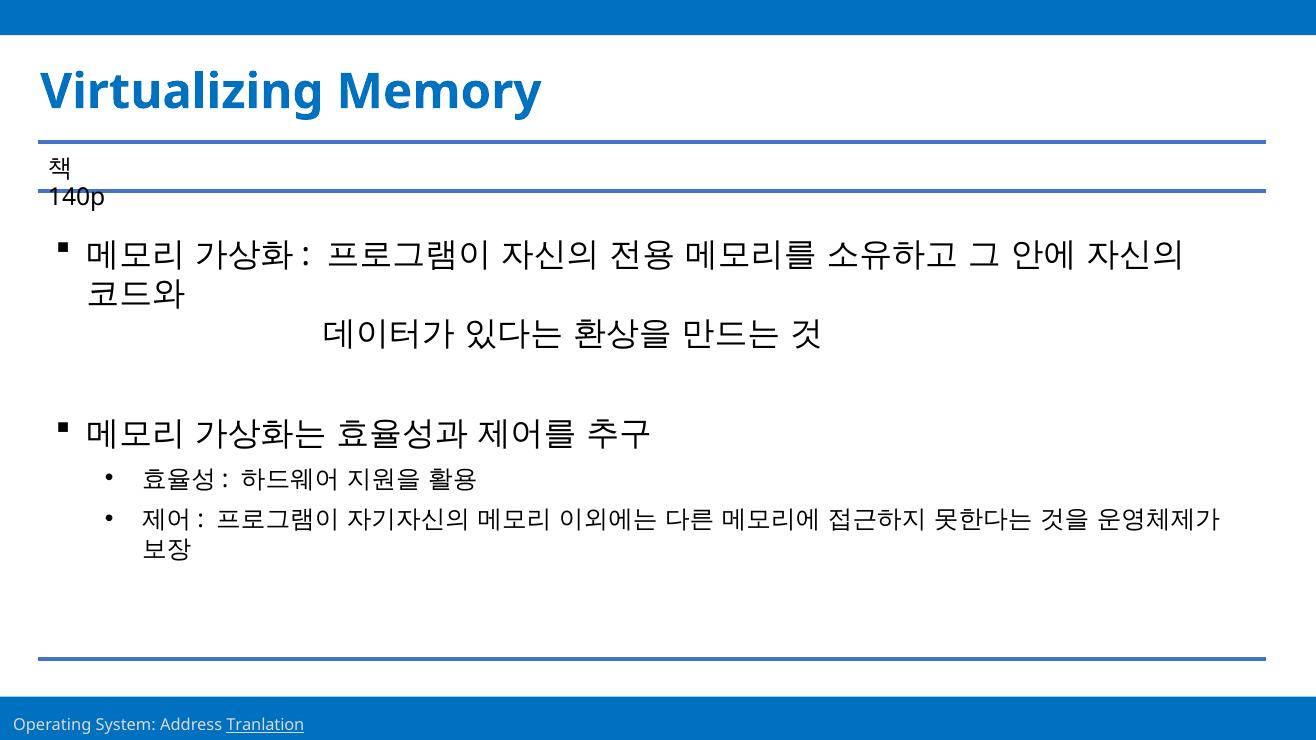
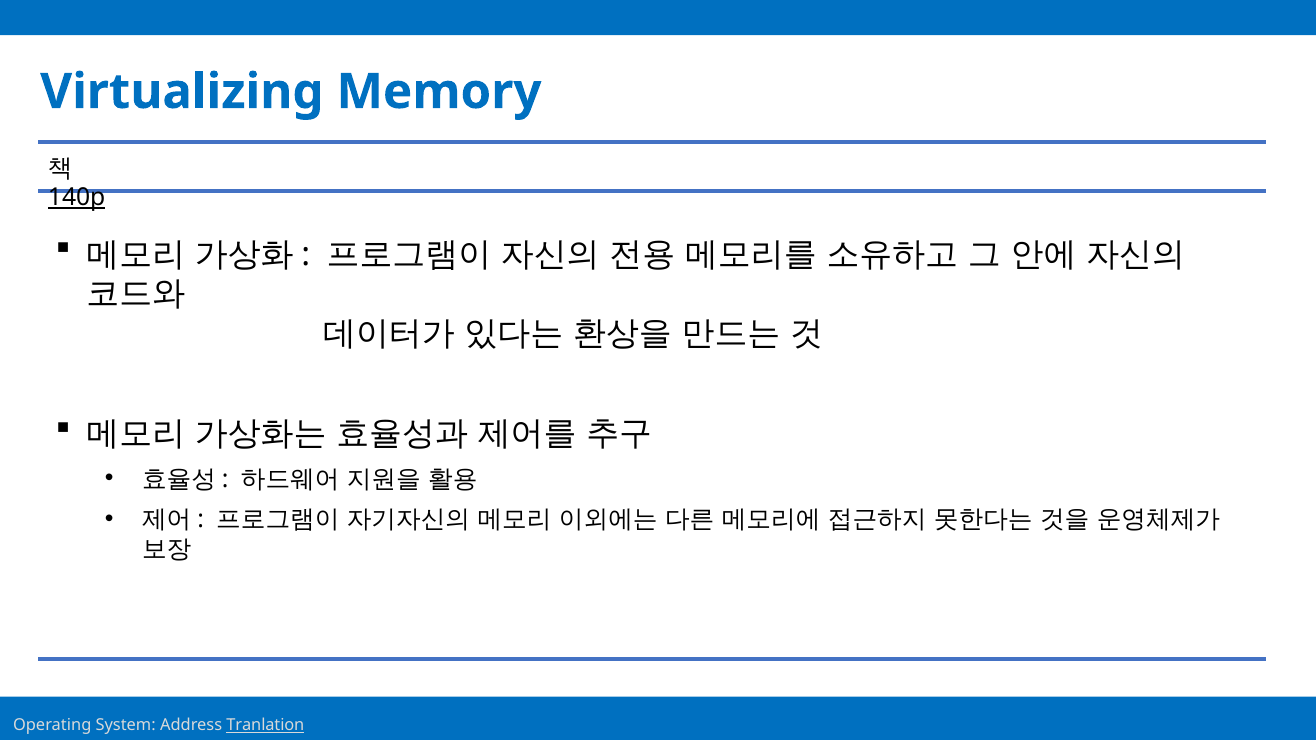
140p underline: none -> present (77, 198)
